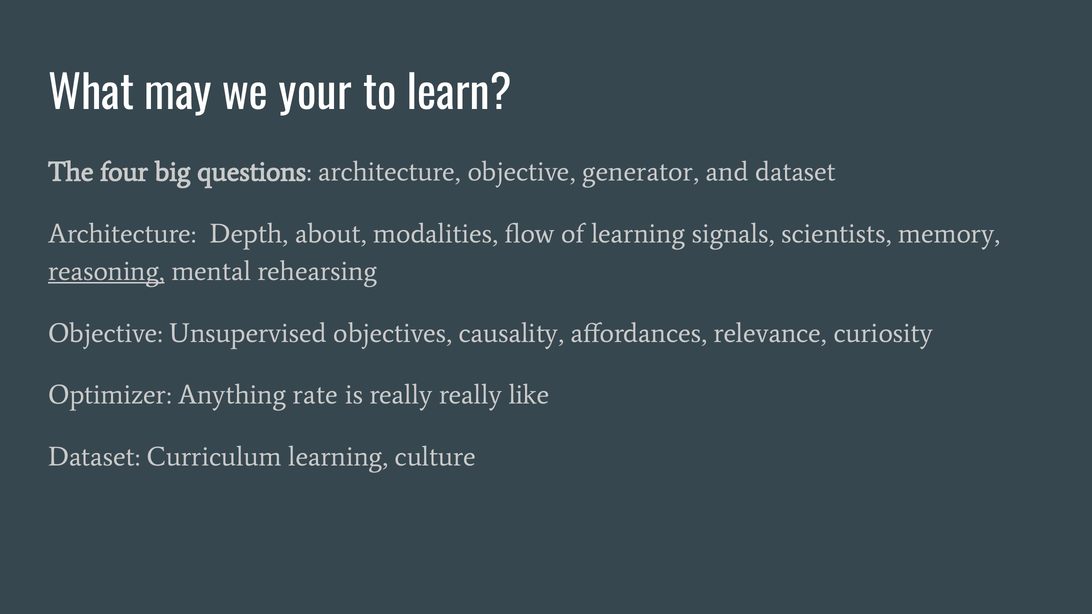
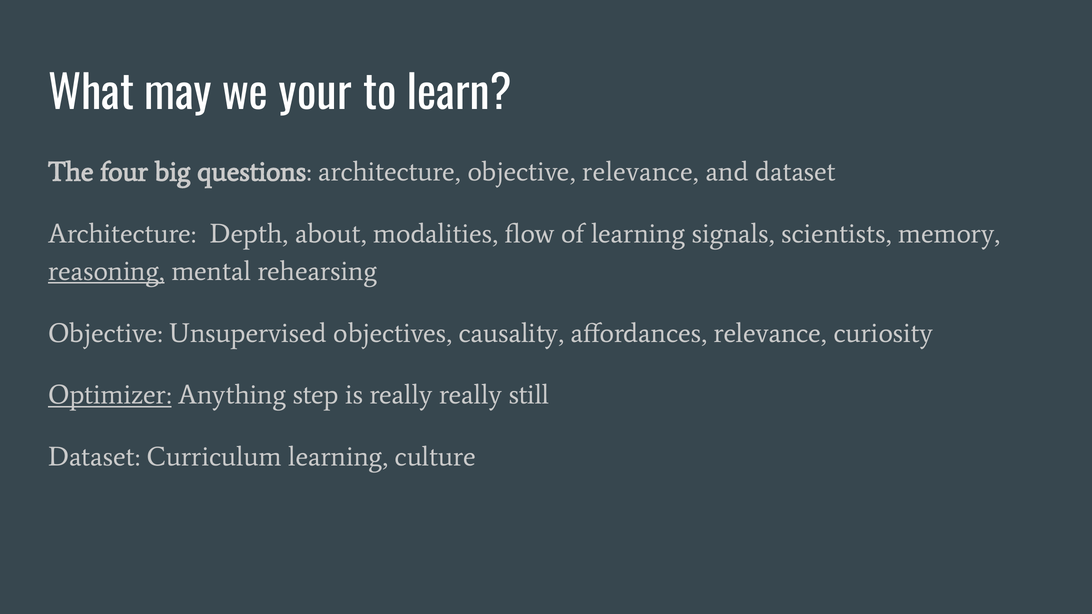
objective generator: generator -> relevance (640, 172)
Optimizer underline: none -> present (110, 395)
rate: rate -> step (316, 395)
like: like -> still (529, 395)
